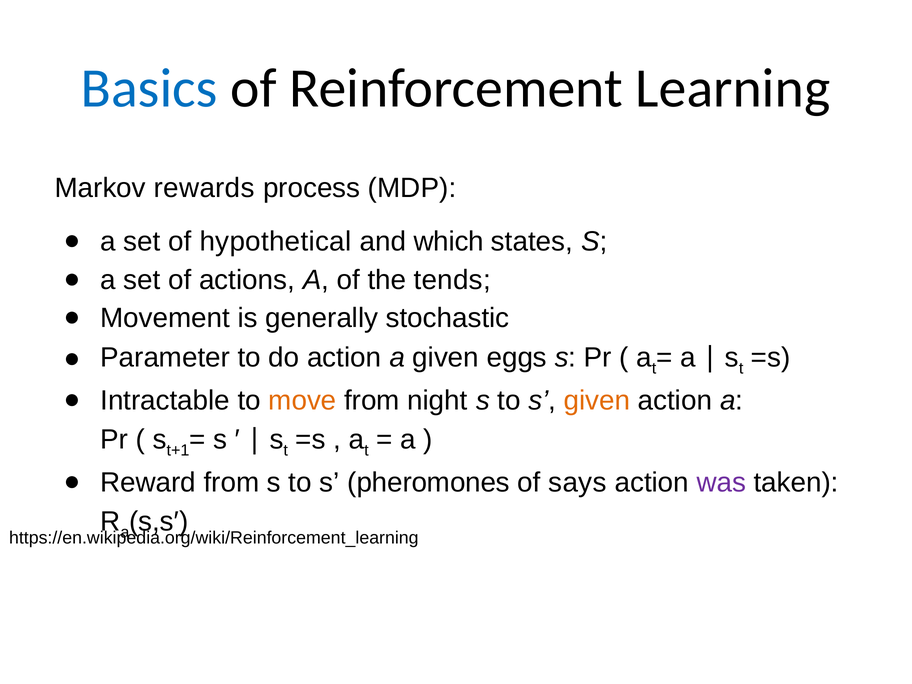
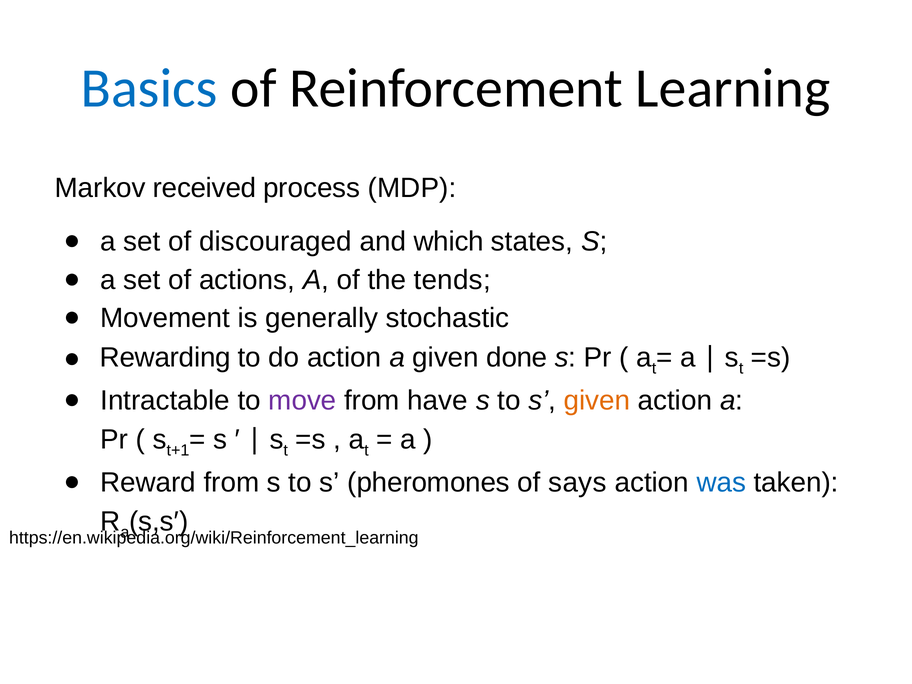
rewards: rewards -> received (205, 188)
hypothetical: hypothetical -> discouraged (275, 241)
Parameter: Parameter -> Rewarding (165, 357)
eggs: eggs -> done (517, 357)
move colour: orange -> purple (302, 400)
night: night -> have (437, 400)
was colour: purple -> blue (721, 482)
